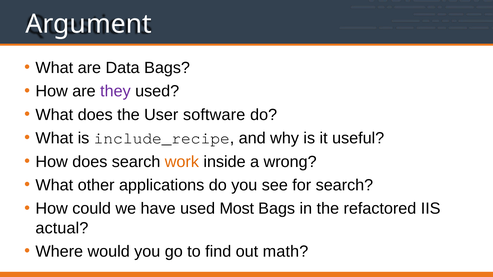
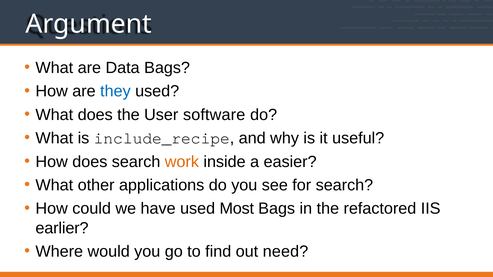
they colour: purple -> blue (115, 91)
wrong: wrong -> easier (290, 162)
actual: actual -> earlier (62, 228)
math: math -> need (286, 252)
